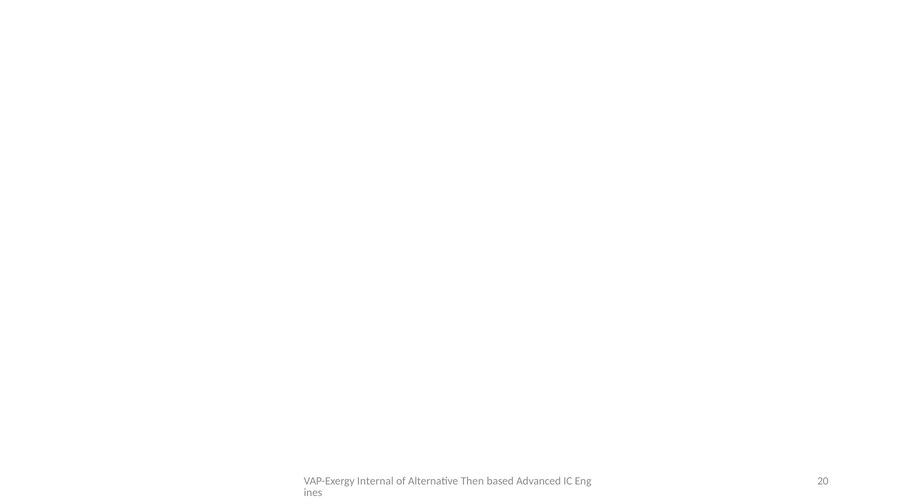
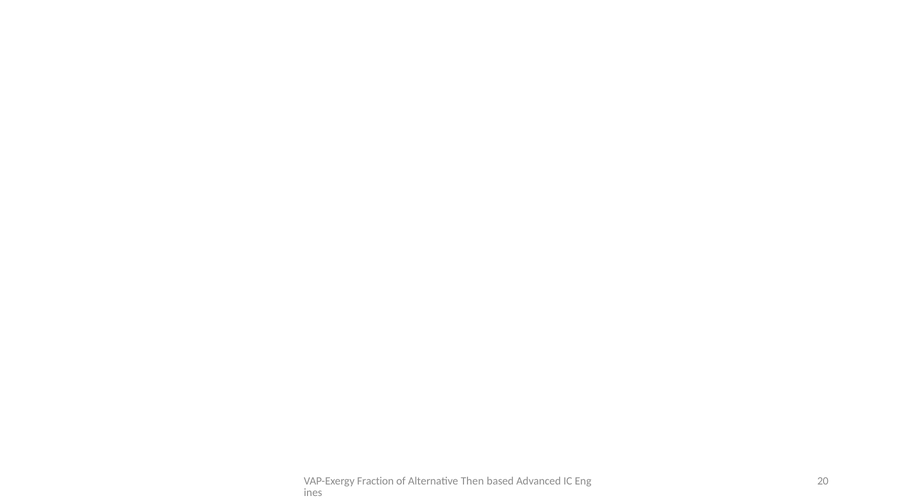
Internal: Internal -> Fraction (375, 482)
